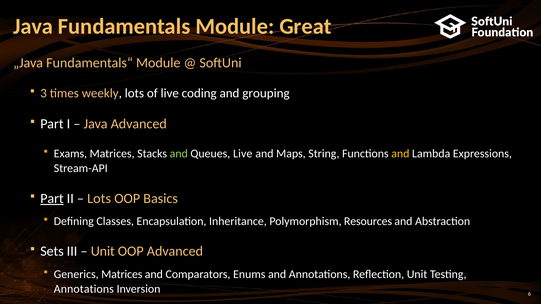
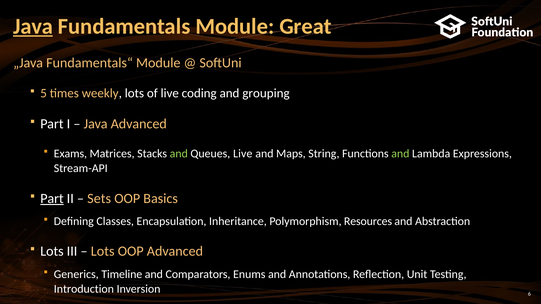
Java underline: none -> present (33, 26)
3: 3 -> 5 (44, 93)
and colour: yellow -> light green (400, 154)
Lots: Lots -> Sets (99, 199)
Sets: Sets -> Lots (52, 252)
Unit: Unit -> Lots (103, 252)
Generics Matrices: Matrices -> Timeline (122, 275)
Annotations: Annotations -> Introduction (84, 289)
